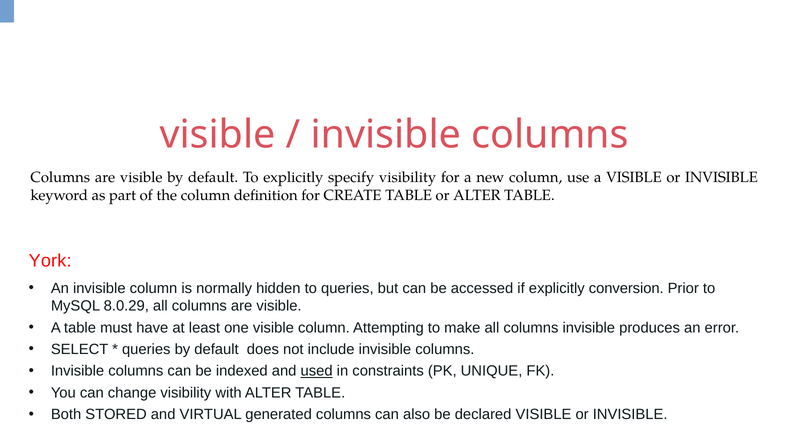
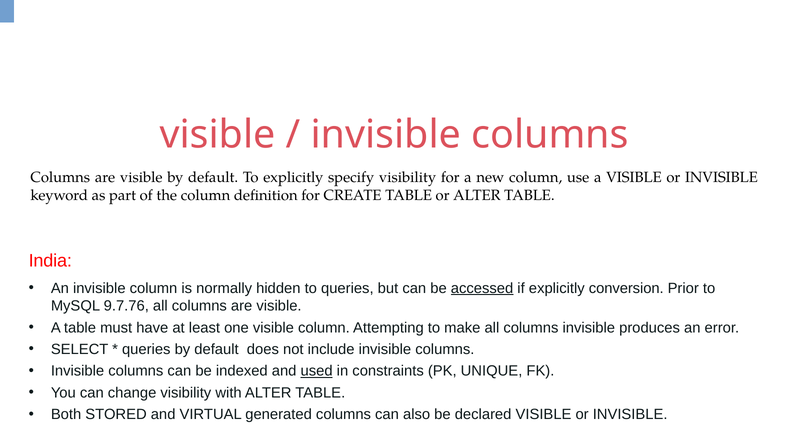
York: York -> India (50, 261)
accessed underline: none -> present (482, 288)
8.0.29: 8.0.29 -> 9.7.76 (126, 306)
